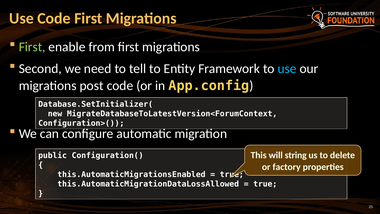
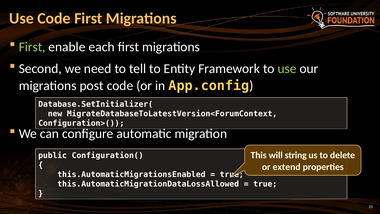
from: from -> each (102, 47)
use colour: light blue -> light green (287, 69)
factory: factory -> extend (287, 167)
